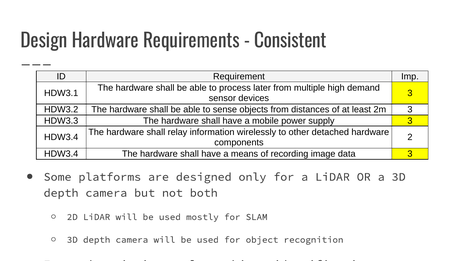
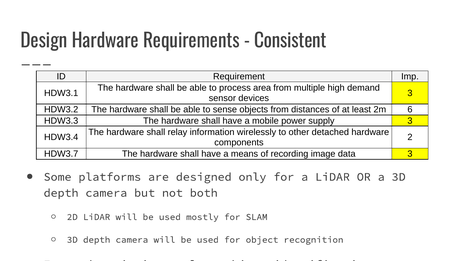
later: later -> area (262, 88)
2m 3: 3 -> 6 (410, 110)
HDW3.4: HDW3.4 -> HDW3.7 (61, 154)
